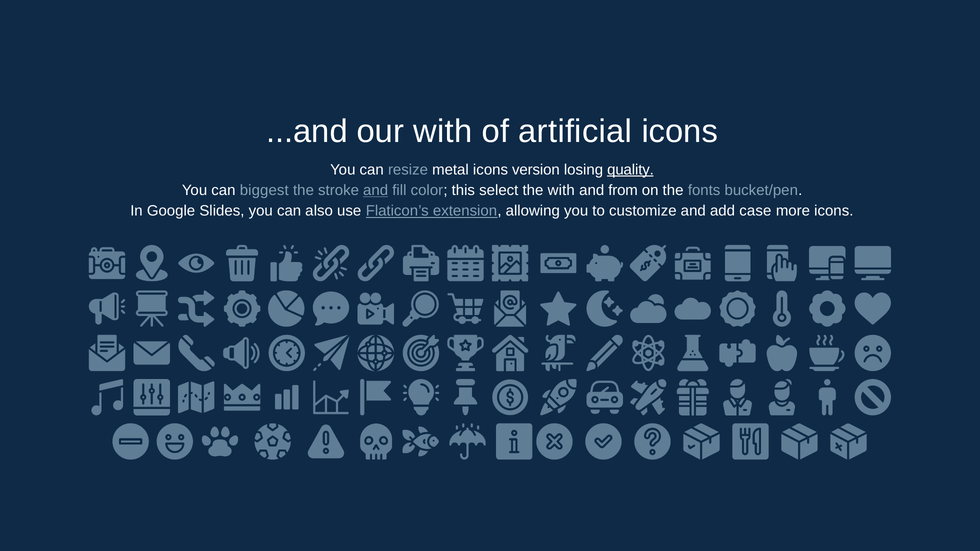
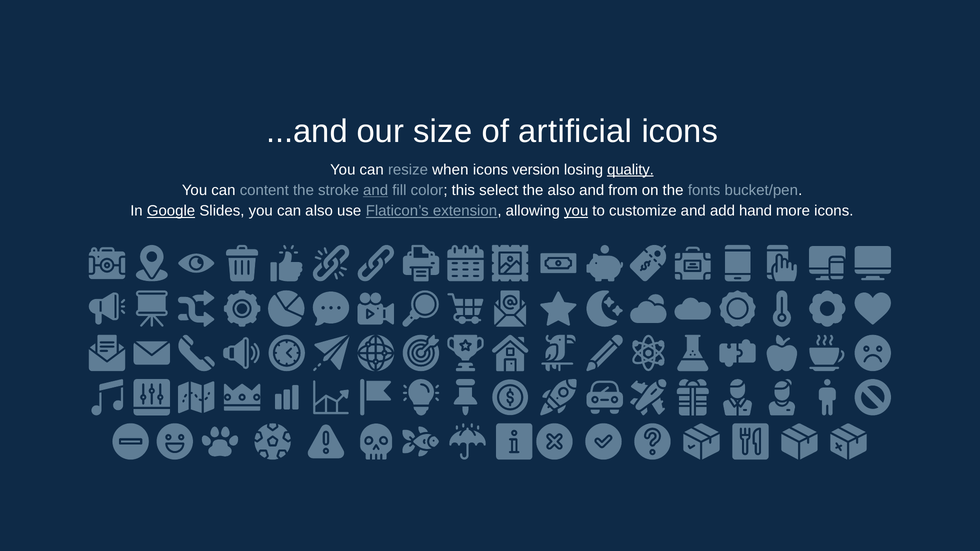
our with: with -> size (443, 132)
metal: metal -> when (450, 170)
biggest: biggest -> content (264, 190)
the with: with -> also (561, 190)
Google underline: none -> present (171, 211)
you underline: none -> present (576, 211)
case: case -> hand (756, 211)
